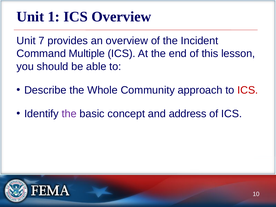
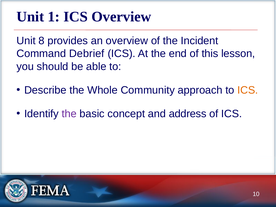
7: 7 -> 8 (42, 41)
Multiple: Multiple -> Debrief (87, 54)
ICS colour: red -> orange (248, 90)
